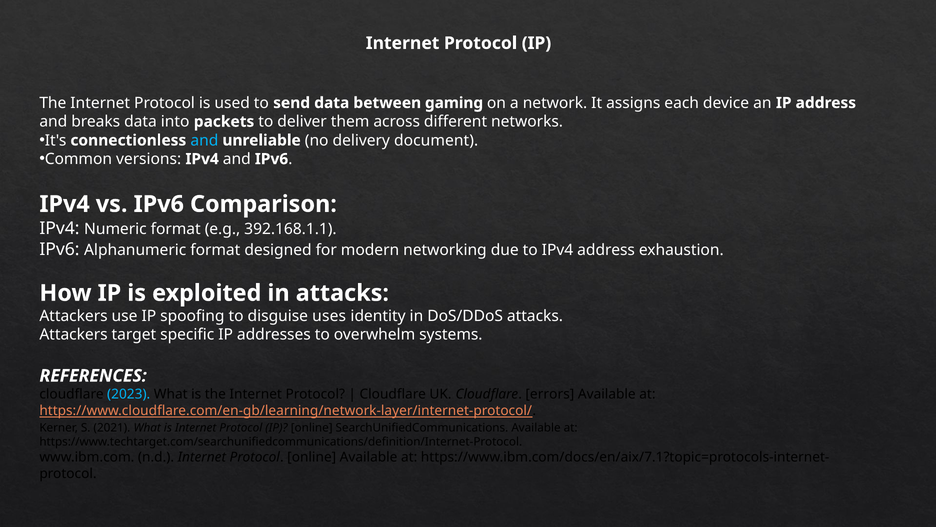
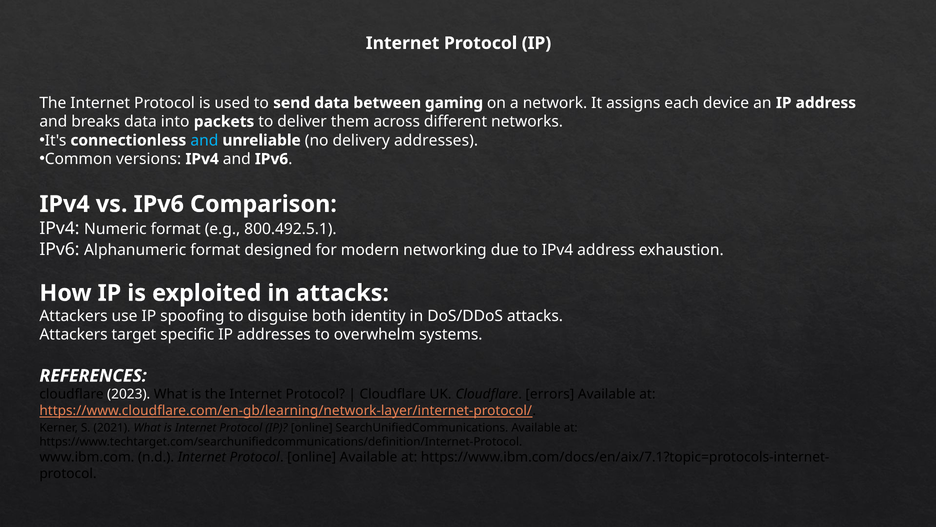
delivery document: document -> addresses (436, 140)
392.168.1.1: 392.168.1.1 -> 800.492.5.1 (290, 229)
uses: uses -> both (329, 316)
2023 colour: light blue -> white (129, 394)
